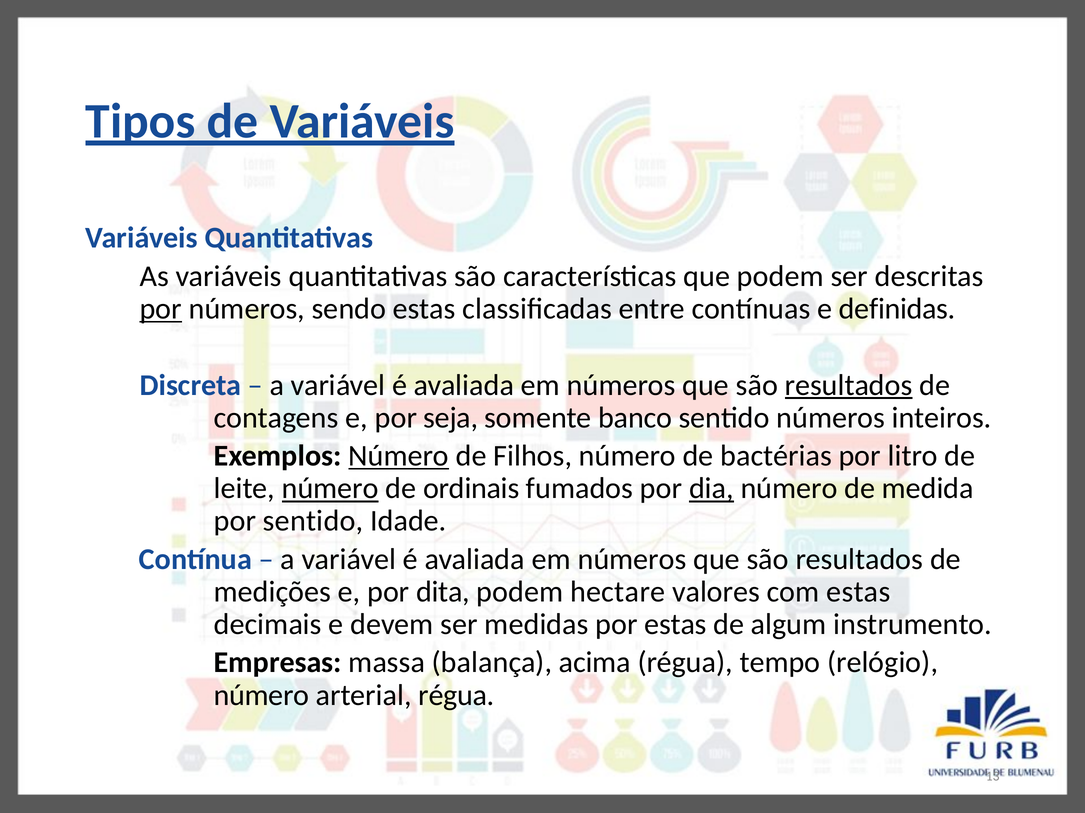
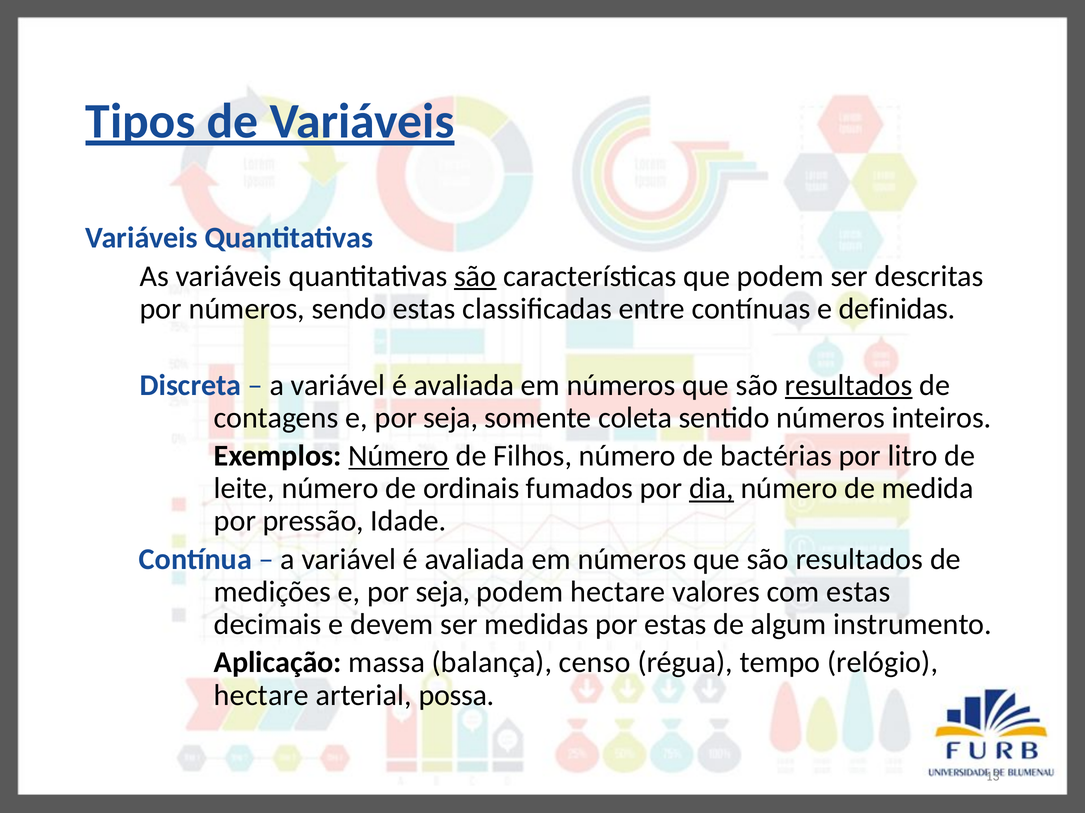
são underline: none -> present (475, 276)
por underline: present -> none (161, 309)
banco: banco -> coleta (635, 418)
número underline: present -> none (330, 489)
por sentido: sentido -> pressão (313, 521)
medições e por dita: dita -> seja (443, 592)
Empresas: Empresas -> Aplicação (278, 663)
acima: acima -> censo (595, 663)
número: número -> hectare (261, 696)
arterial régua: régua -> possa (456, 696)
